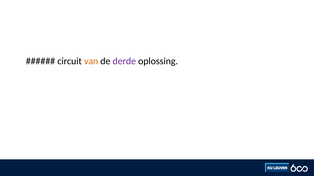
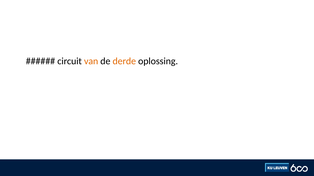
derde colour: purple -> orange (124, 61)
